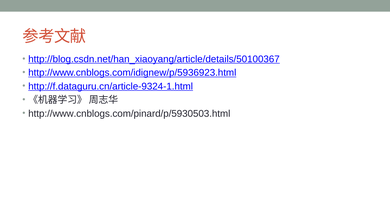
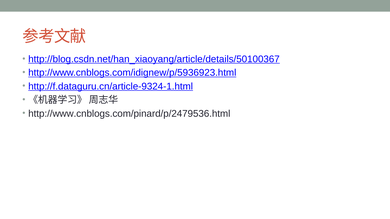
http://www.cnblogs.com/pinard/p/5930503.html: http://www.cnblogs.com/pinard/p/5930503.html -> http://www.cnblogs.com/pinard/p/2479536.html (129, 114)
